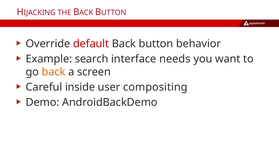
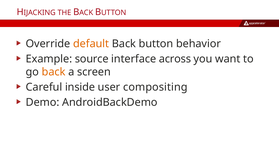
default colour: red -> orange (91, 44)
search: search -> source (92, 59)
needs: needs -> across (175, 59)
